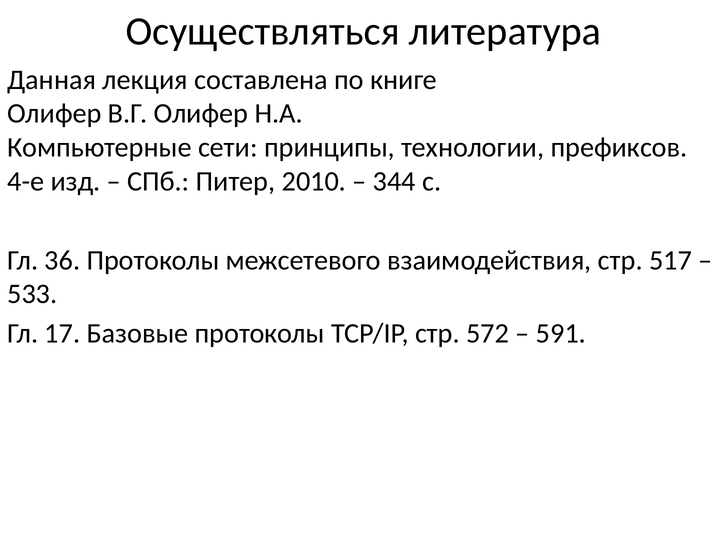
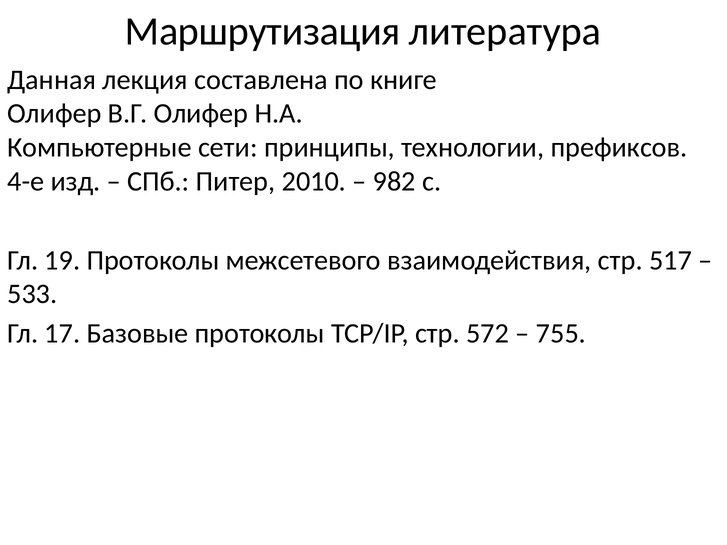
Осуществляться: Осуществляться -> Маршрутизация (263, 31)
344: 344 -> 982 (394, 181)
36: 36 -> 19 (62, 260)
591: 591 -> 755 (561, 334)
